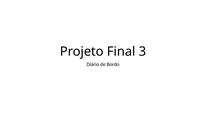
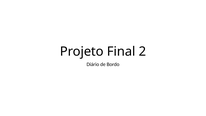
3: 3 -> 2 (142, 51)
